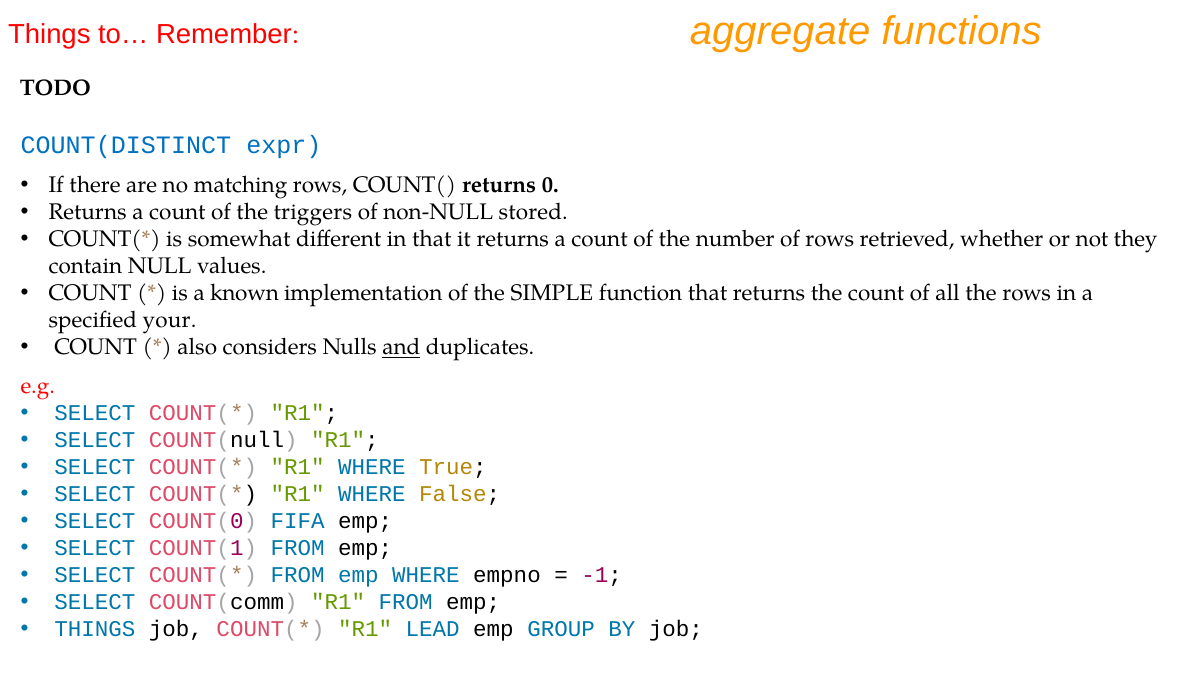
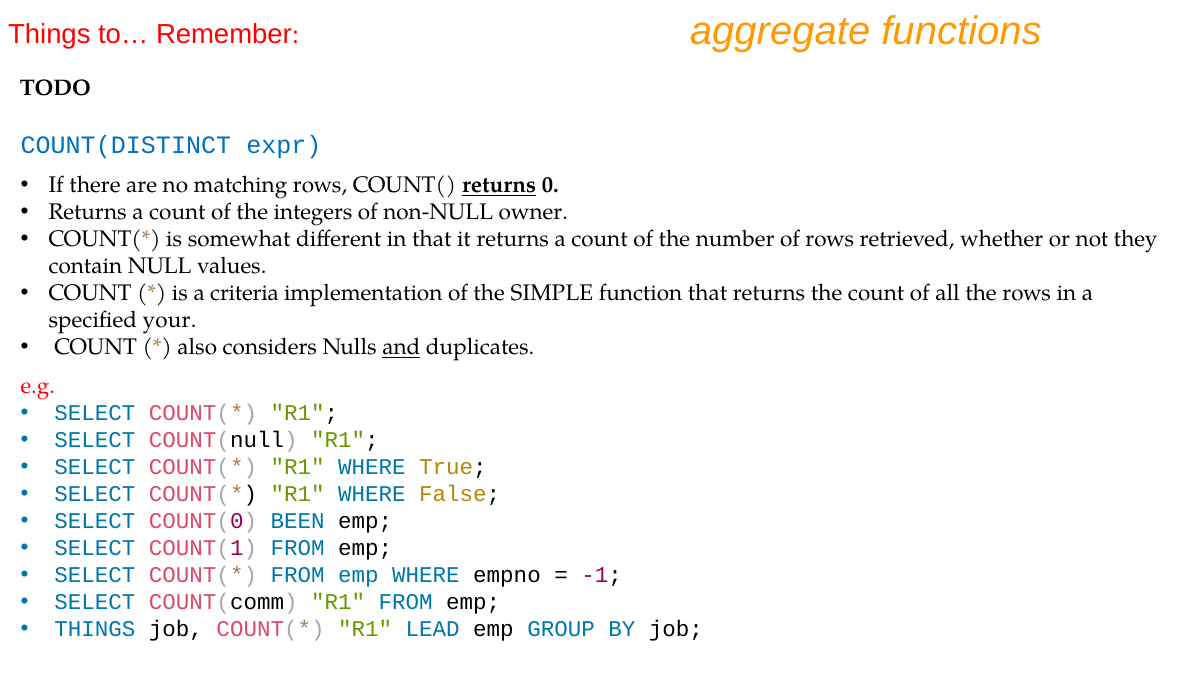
returns underline: none -> present (499, 186)
triggers: triggers -> integers (313, 213)
stored: stored -> owner (533, 213)
known: known -> criteria (245, 294)
FIFA: FIFA -> BEEN (298, 522)
